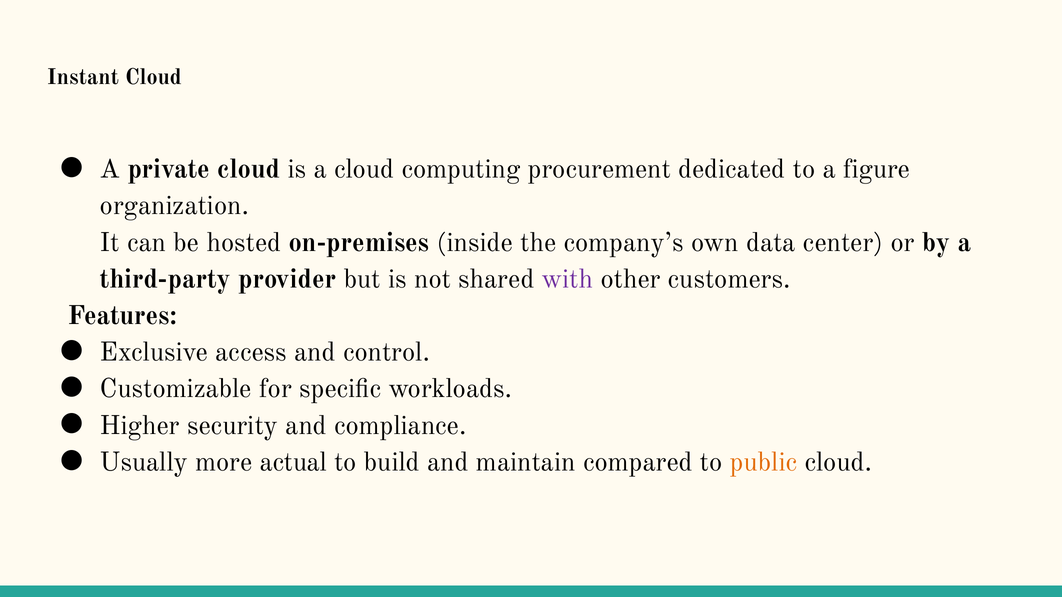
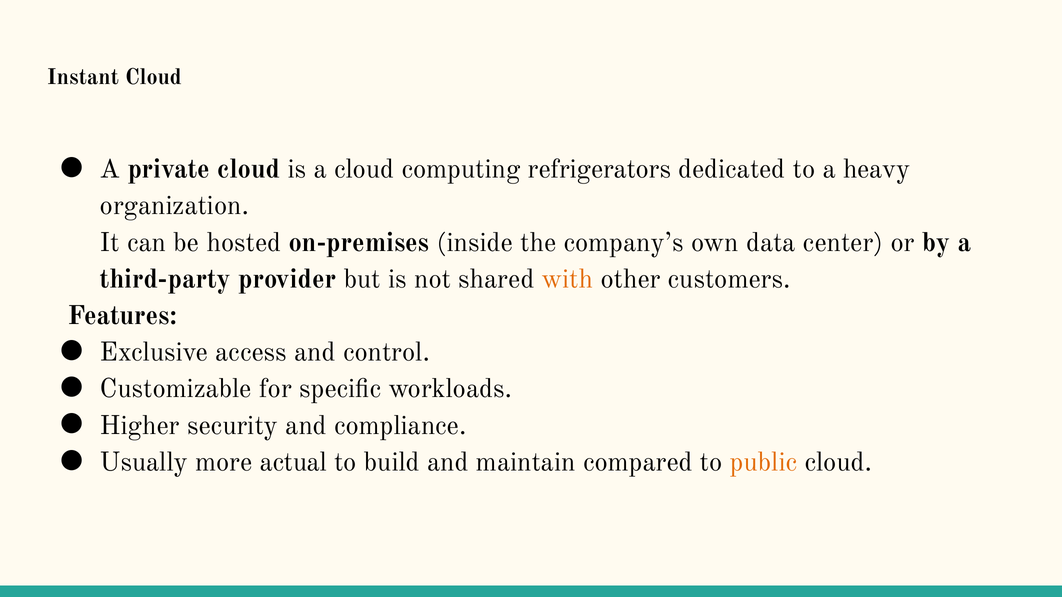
procurement: procurement -> refrigerators (599, 169)
figure: figure -> heavy (877, 169)
with colour: purple -> orange (567, 279)
